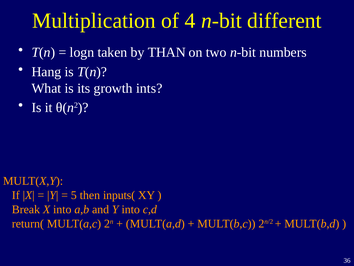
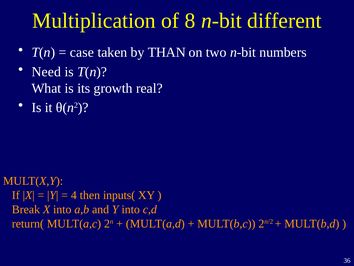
4: 4 -> 8 (190, 21)
logn: logn -> case (82, 52)
Hang: Hang -> Need (46, 72)
ints: ints -> real (149, 88)
5: 5 -> 4 (74, 195)
